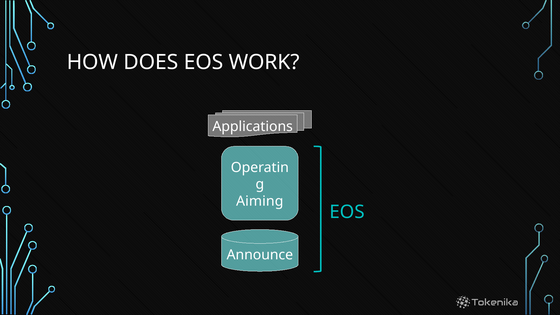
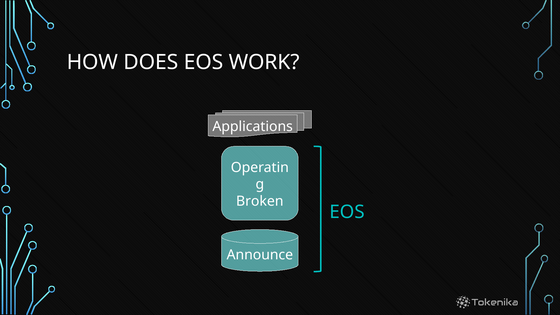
Aiming: Aiming -> Broken (260, 201)
